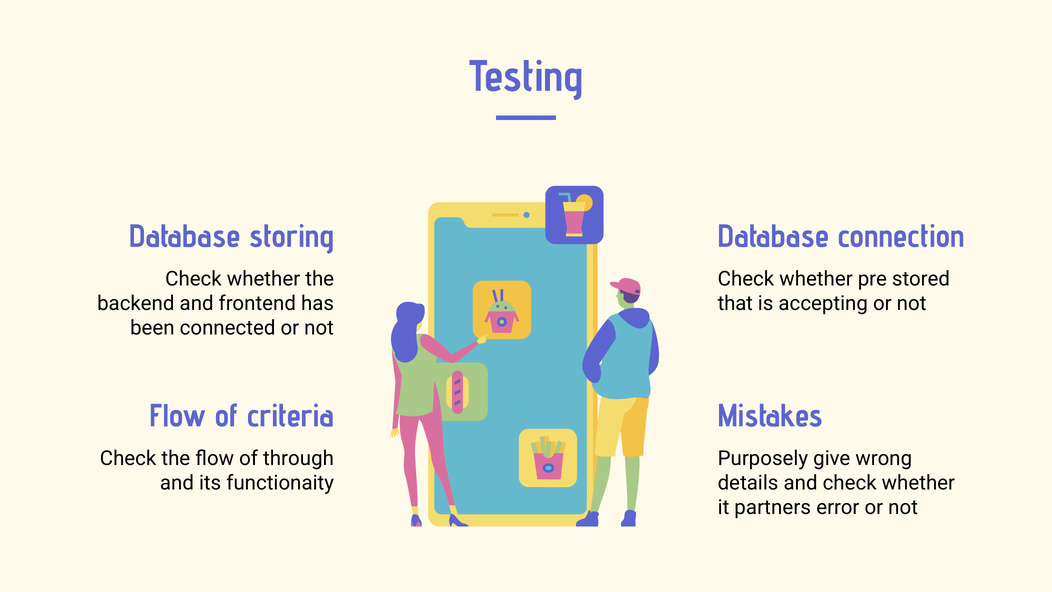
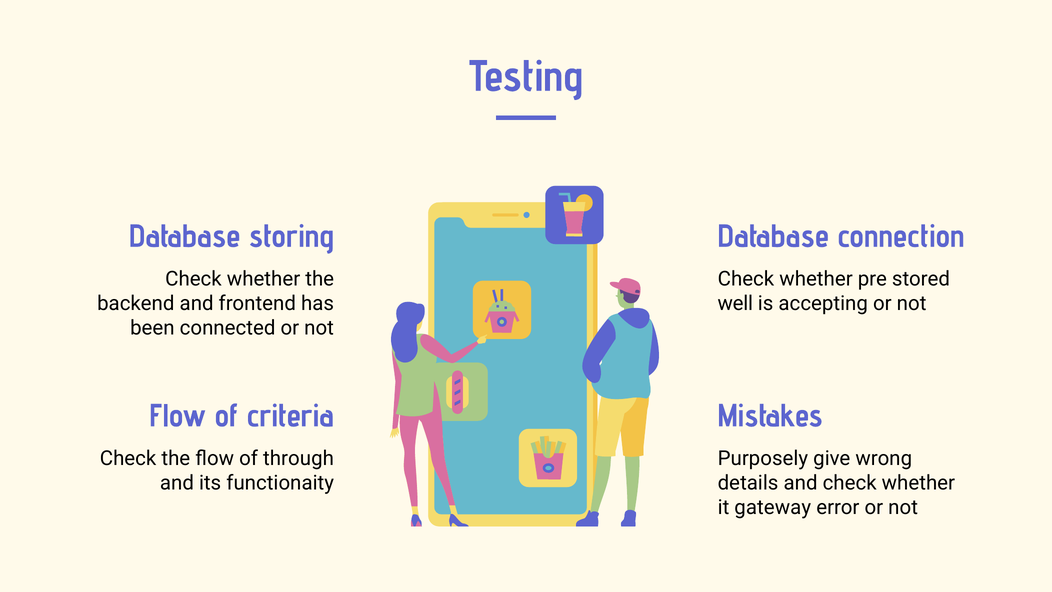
that: that -> well (735, 303)
partners: partners -> gateway (773, 507)
